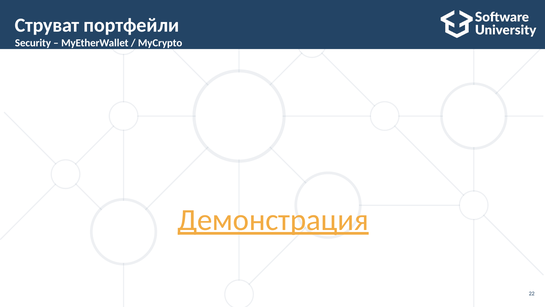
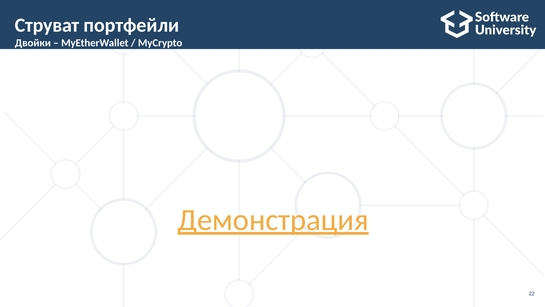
Security: Security -> Двойки (33, 43)
